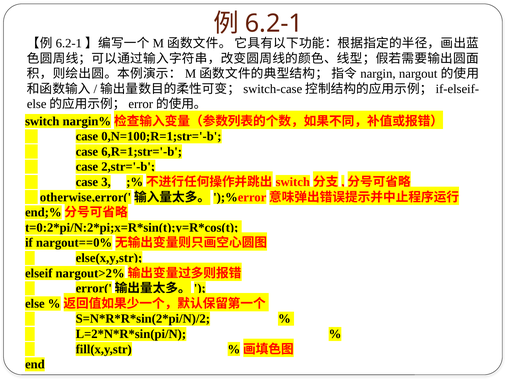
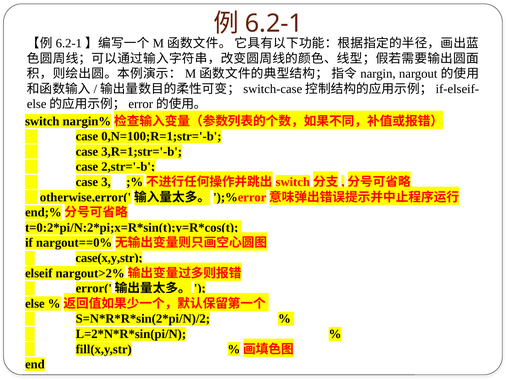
6,R=1;str='-b: 6,R=1;str='-b -> 3,R=1;str='-b (142, 151)
else(x,y,str: else(x,y,str -> case(x,y,str (109, 258)
